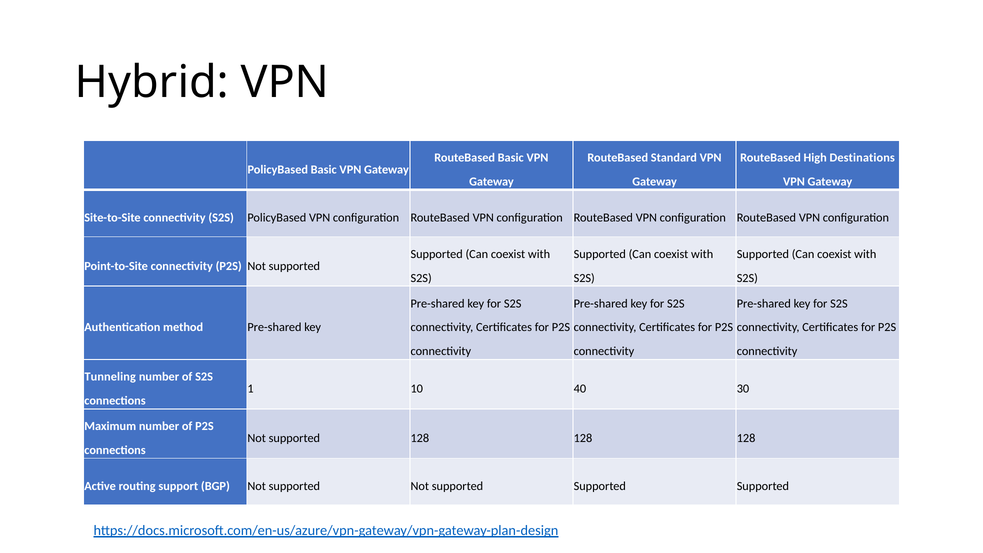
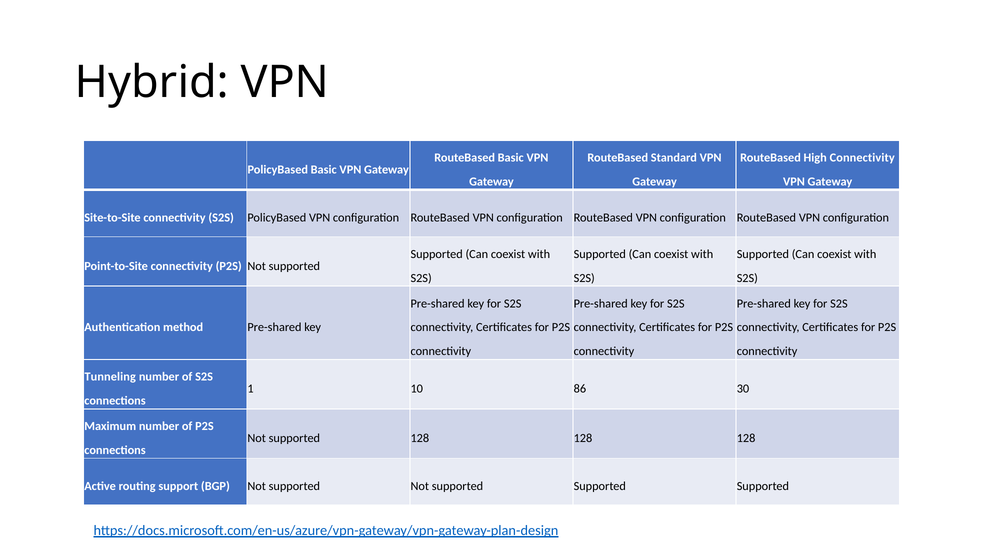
High Destinations: Destinations -> Connectivity (862, 158)
40: 40 -> 86 (580, 389)
